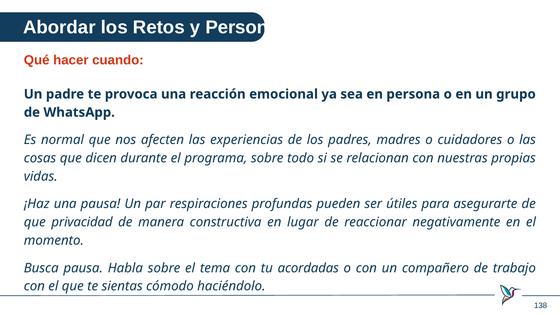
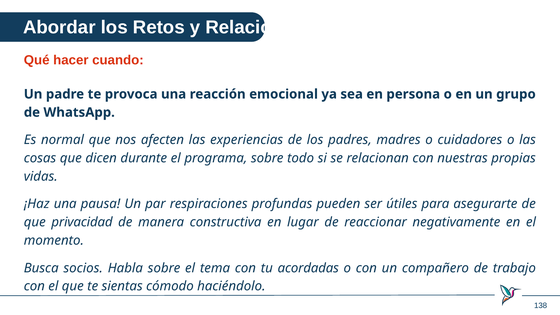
Personal: Personal -> Relación (244, 27)
Busca pausa: pausa -> socios (83, 268)
